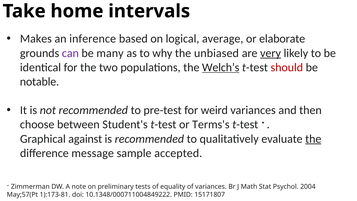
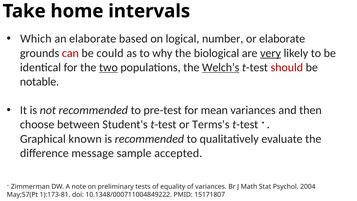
Makes: Makes -> Which (36, 39)
an inference: inference -> elaborate (93, 39)
average: average -> number (223, 39)
can colour: purple -> red (70, 53)
many: many -> could (110, 53)
unbiased: unbiased -> biological (217, 53)
two underline: none -> present (108, 67)
weird: weird -> mean (214, 110)
against: against -> known (85, 139)
the underline: present -> none (313, 139)
